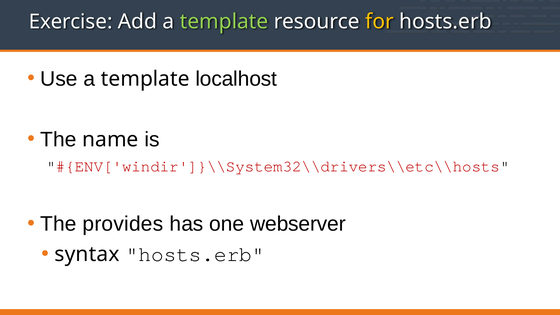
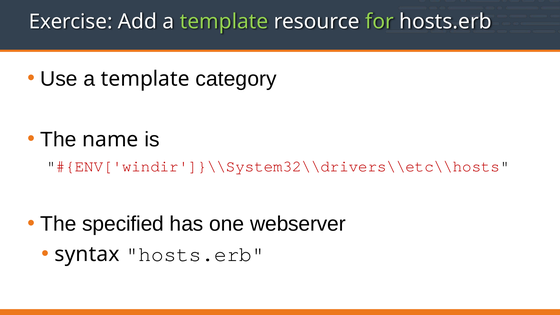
for colour: yellow -> light green (379, 21)
localhost: localhost -> category (236, 79)
provides: provides -> specified (123, 224)
